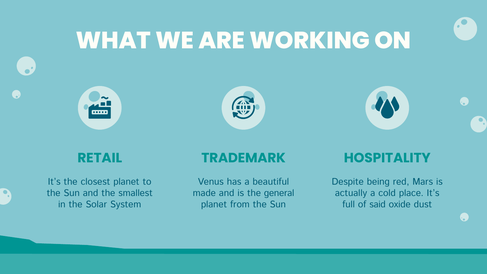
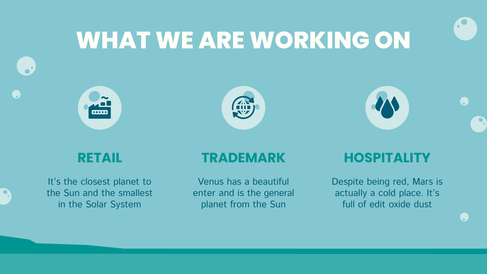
made: made -> enter (204, 193)
said: said -> edit (377, 204)
